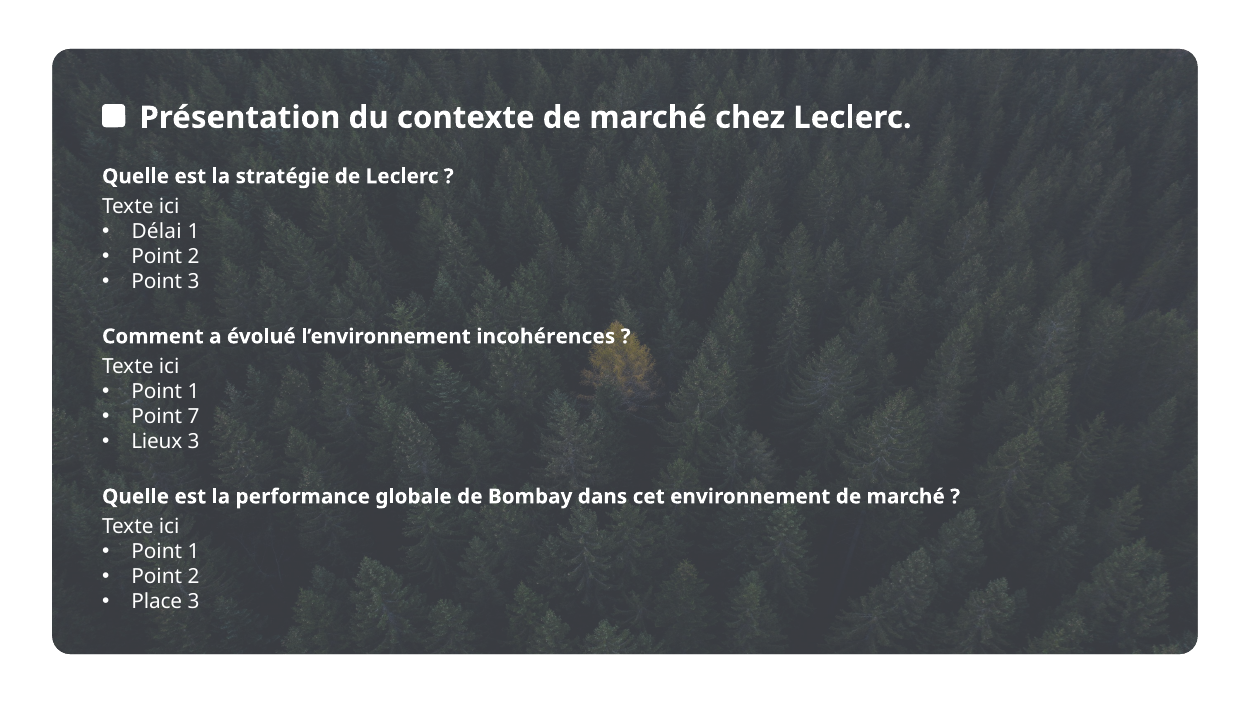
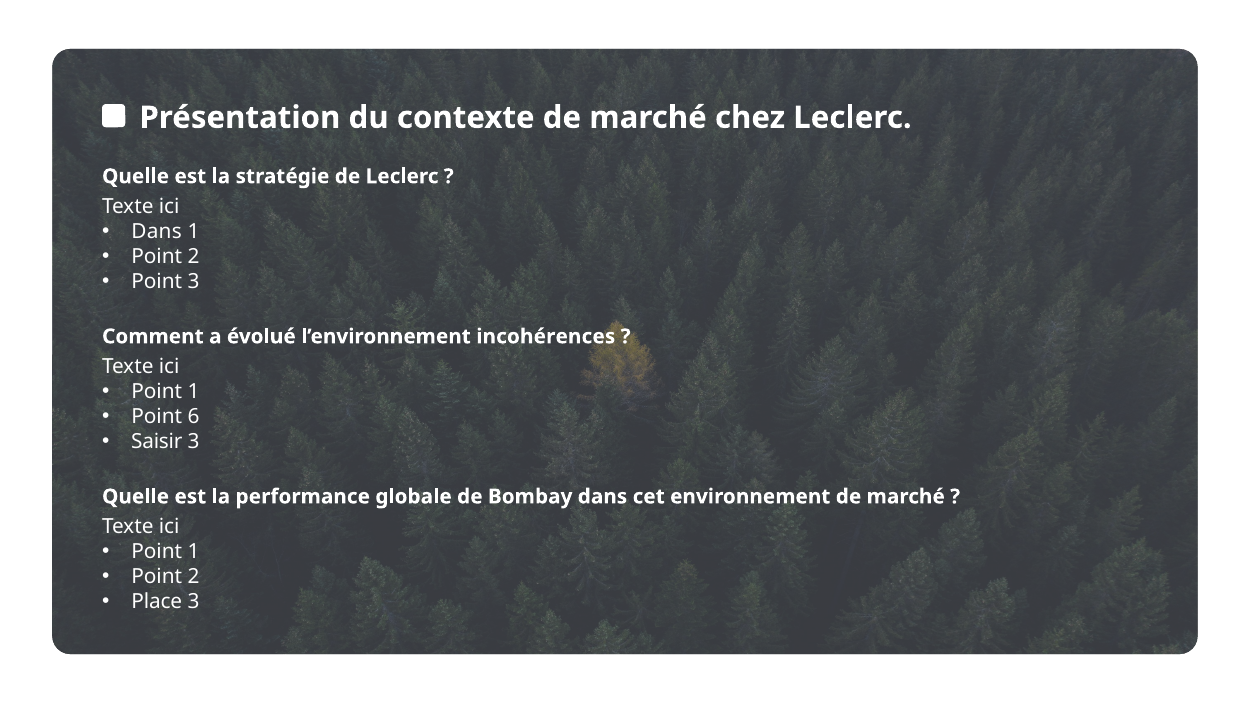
Délai: Délai -> Dans (157, 232)
7: 7 -> 6 (193, 417)
Lieux: Lieux -> Saisir (157, 442)
